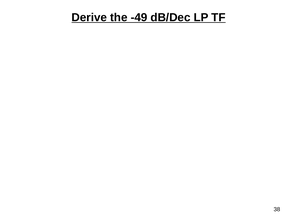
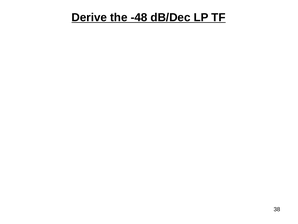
-49: -49 -> -48 (139, 17)
